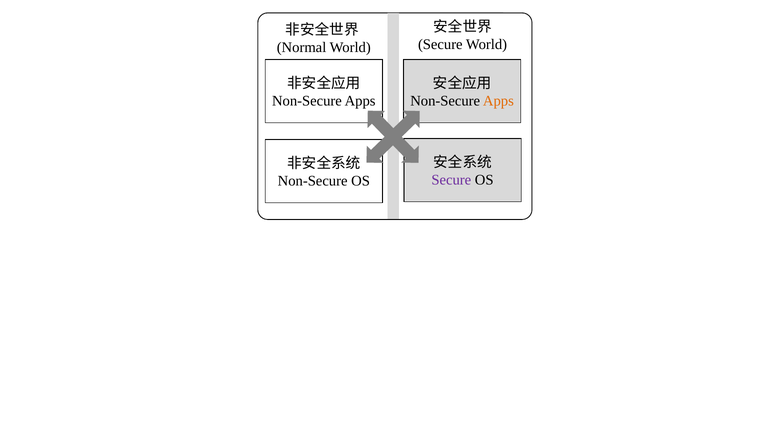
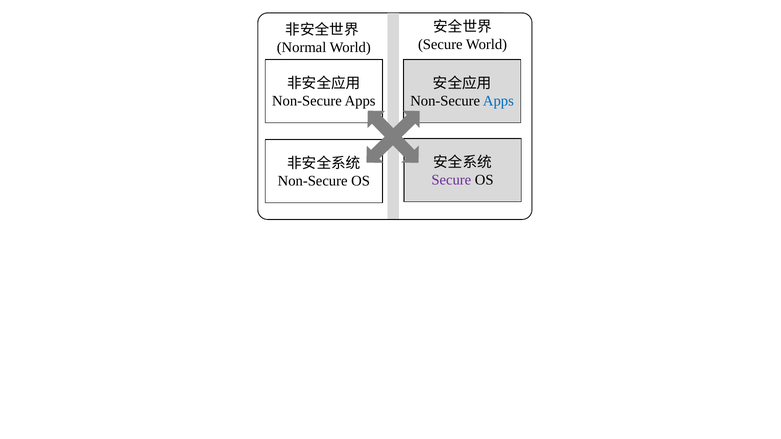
Apps colour: orange -> blue (498, 101)
